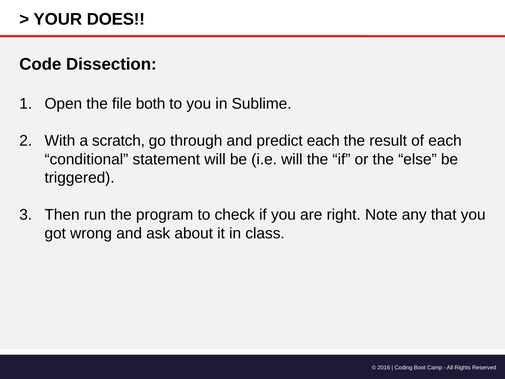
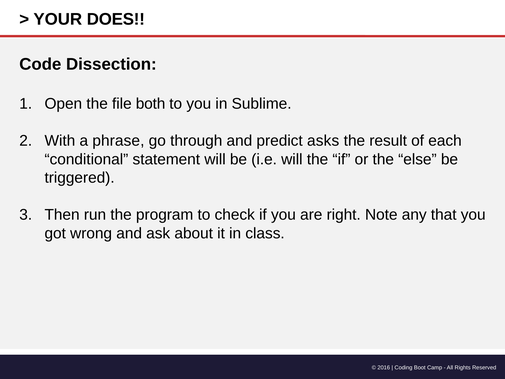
scratch: scratch -> phrase (118, 141)
predict each: each -> asks (323, 141)
